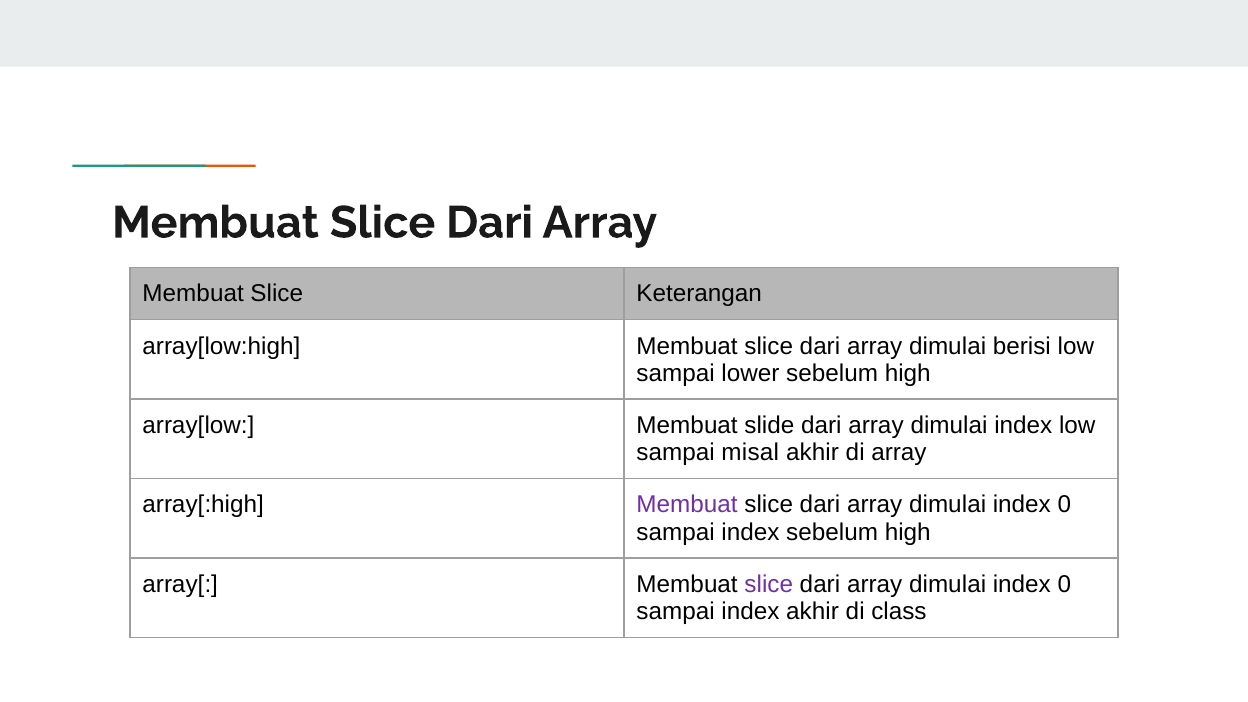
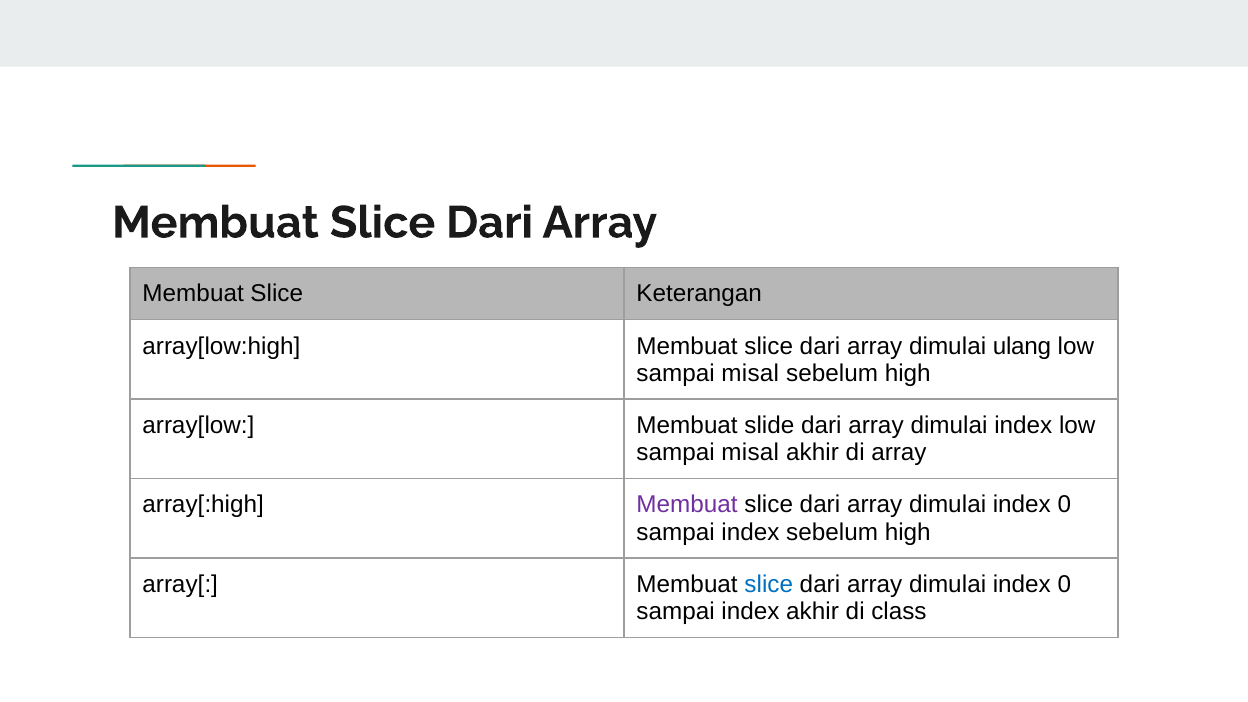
berisi: berisi -> ulang (1022, 346)
lower: lower -> misal (750, 373)
slice colour: purple -> blue (769, 584)
